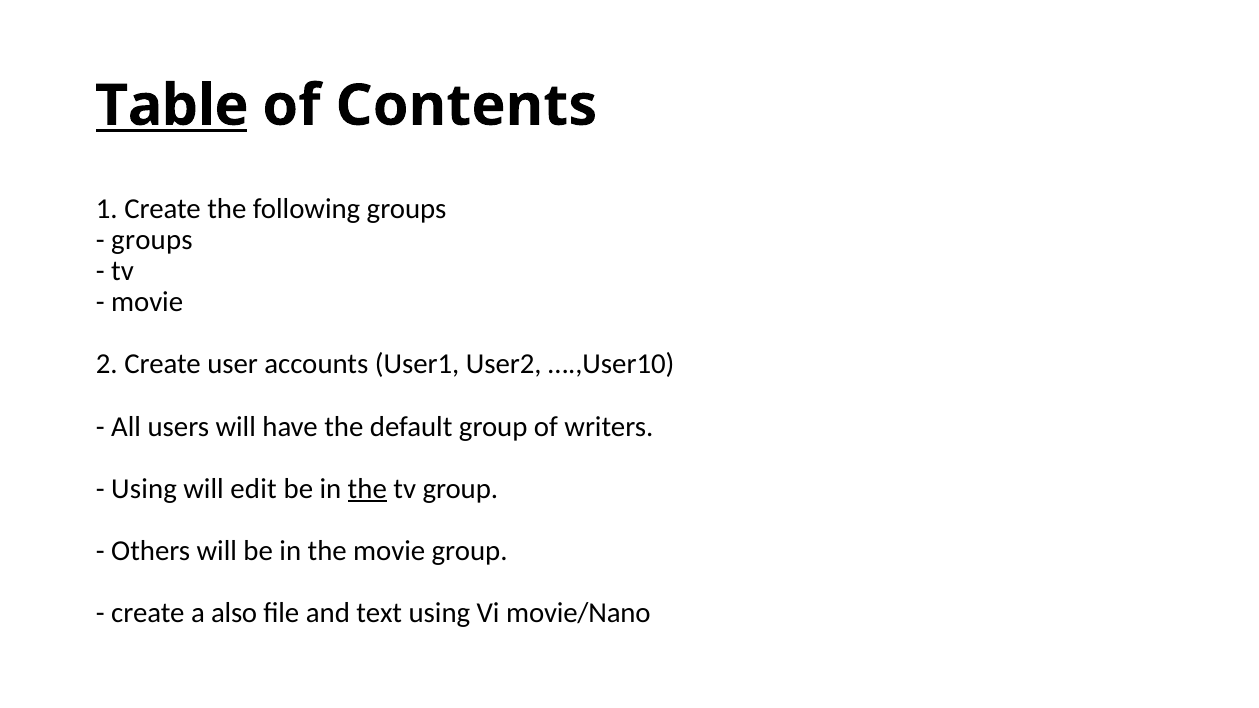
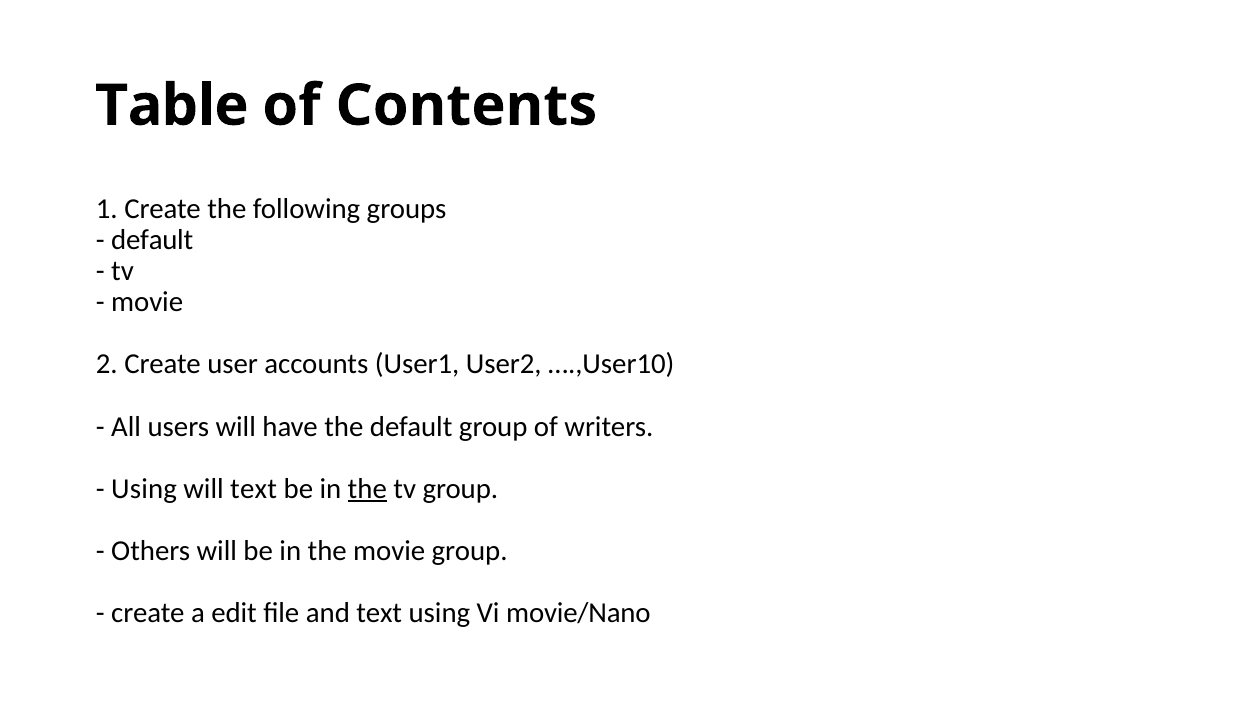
Table underline: present -> none (172, 106)
groups: groups -> default (152, 240)
will edit: edit -> text (254, 489)
also: also -> edit (234, 614)
